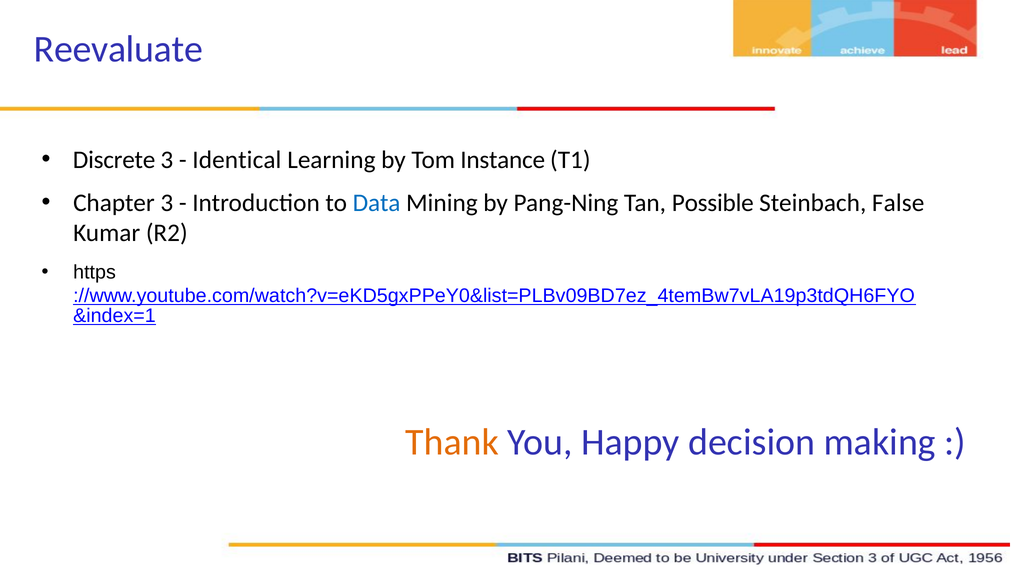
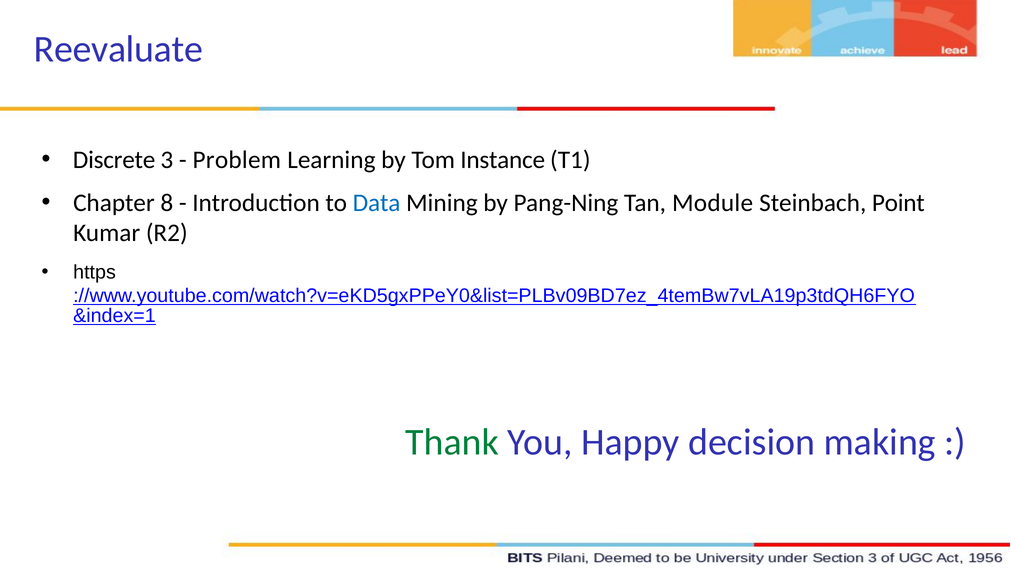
Identical: Identical -> Problem (237, 160)
Chapter 3: 3 -> 8 (167, 203)
Possible: Possible -> Module (713, 203)
False: False -> Point (898, 203)
Thank colour: orange -> green (452, 442)
